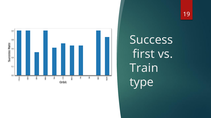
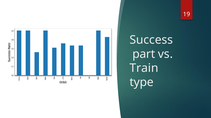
first: first -> part (144, 54)
